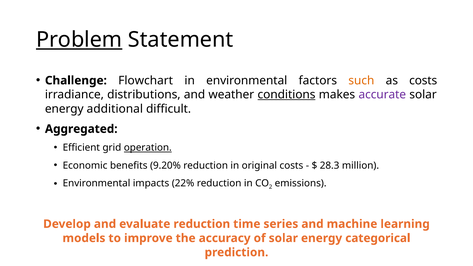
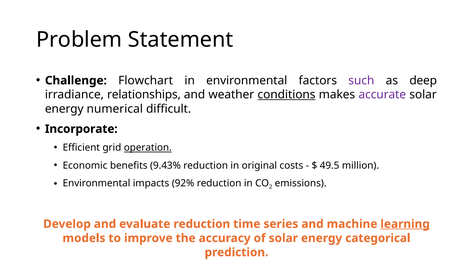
Problem underline: present -> none (79, 40)
such colour: orange -> purple (361, 81)
as costs: costs -> deep (423, 81)
distributions: distributions -> relationships (144, 95)
additional: additional -> numerical (115, 109)
Aggregated: Aggregated -> Incorporate (81, 129)
9.20%: 9.20% -> 9.43% (165, 166)
28.3: 28.3 -> 49.5 (330, 166)
22%: 22% -> 92% (183, 183)
learning underline: none -> present (405, 224)
